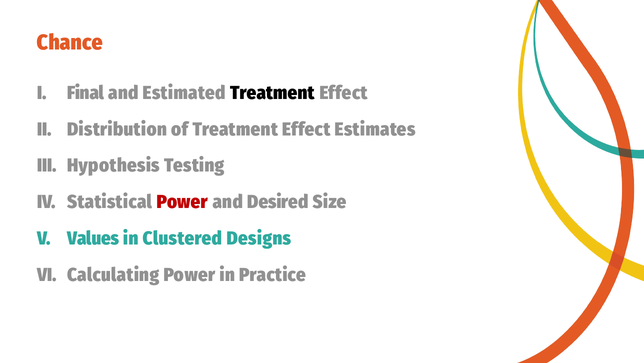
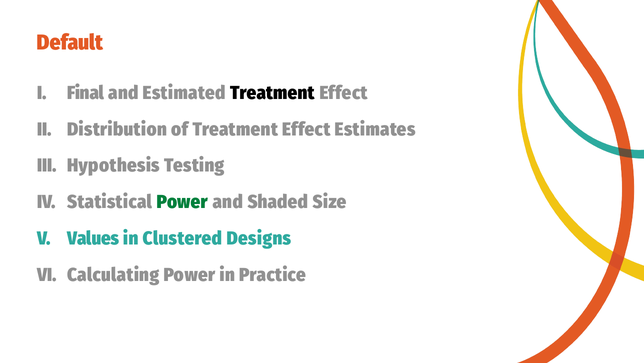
Chance: Chance -> Default (70, 42)
Power colour: red -> green (182, 202)
Desired: Desired -> Shaded (278, 202)
